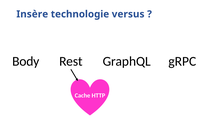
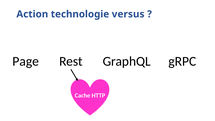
Insère: Insère -> Action (32, 14)
Body: Body -> Page (26, 61)
